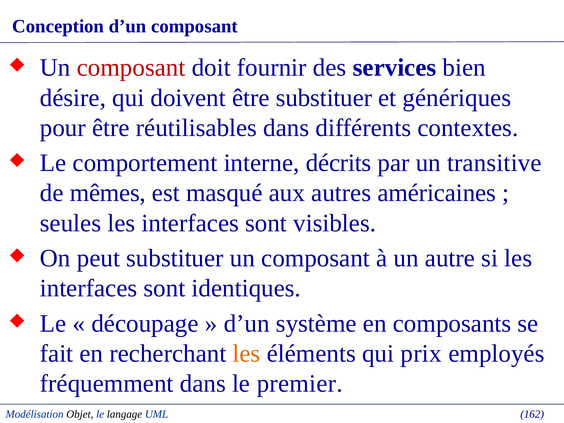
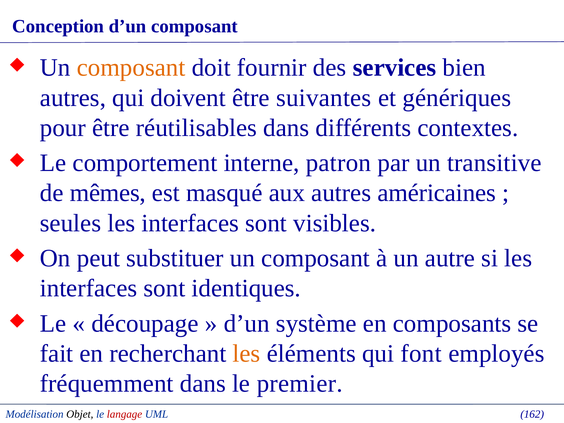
composant colour: red -> orange (131, 68)
désire: désire -> autres (73, 98)
être substituer: substituer -> suivantes (324, 98)
décrits: décrits -> patron (338, 163)
prix: prix -> font (421, 354)
langage colour: black -> red (125, 414)
